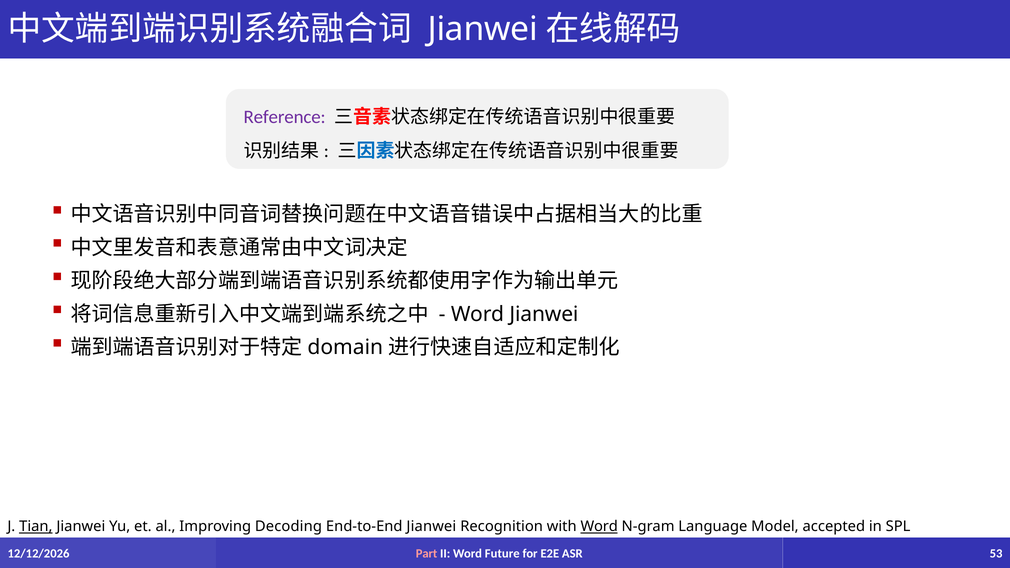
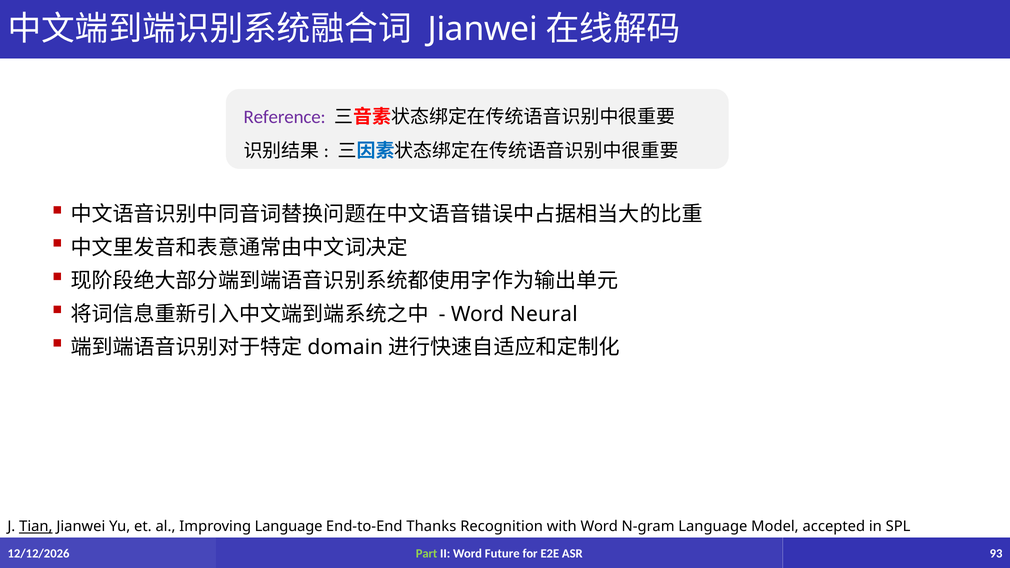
Word Jianwei: Jianwei -> Neural (544, 314)
Improving Decoding: Decoding -> Language (289, 527)
End-to-End Jianwei: Jianwei -> Thanks (431, 527)
Word underline: present -> none (599, 527)
53: 53 -> 93 (996, 554)
Part colour: pink -> light green (427, 554)
